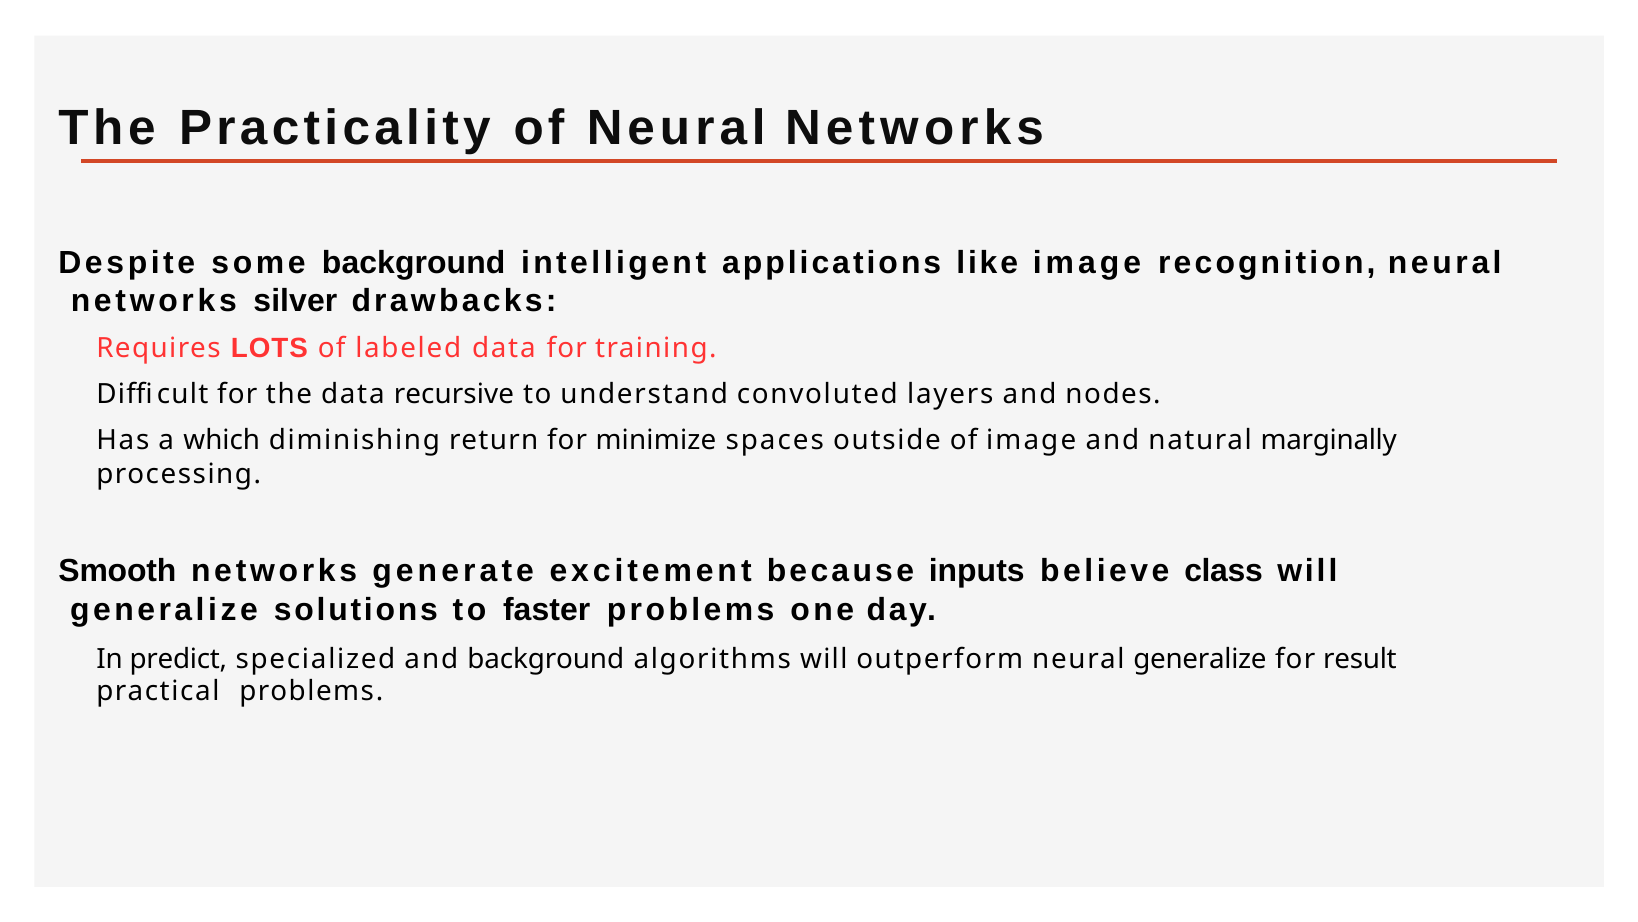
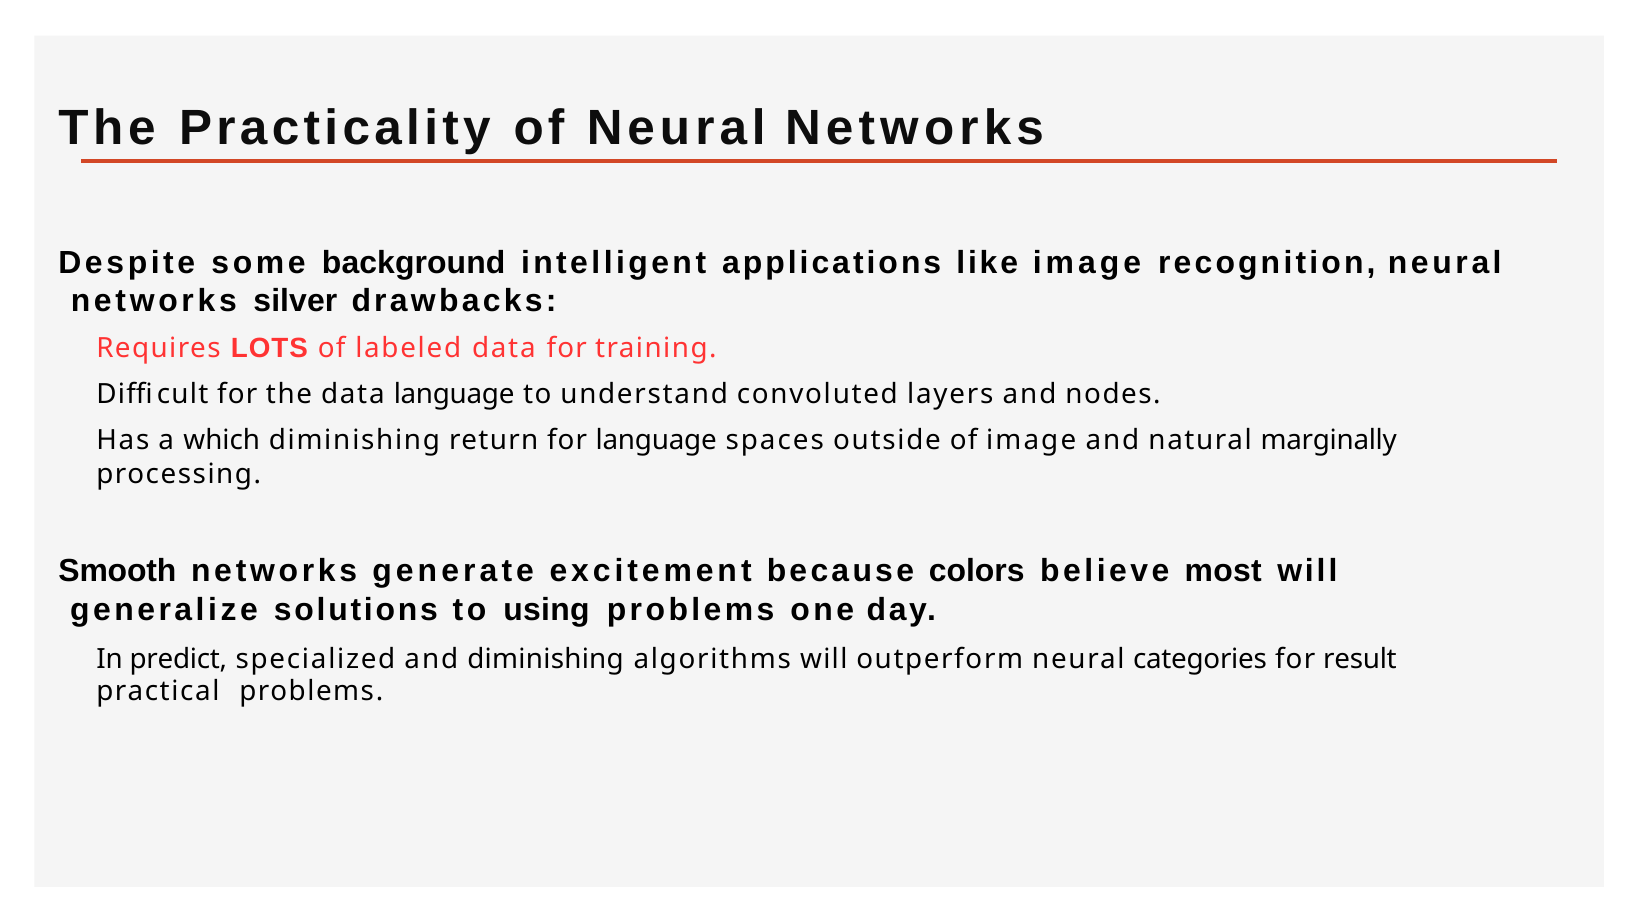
data recursive: recursive -> language (454, 394)
for minimize: minimize -> language (656, 440)
inputs: inputs -> colors (977, 571)
class: class -> most (1223, 571)
faster: faster -> using (547, 609)
and background: background -> diminishing (546, 658)
neural generalize: generalize -> categories (1200, 658)
